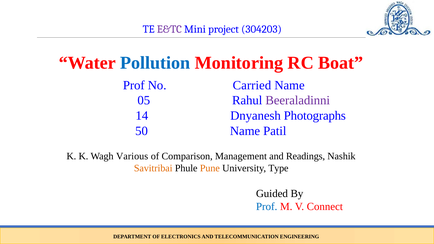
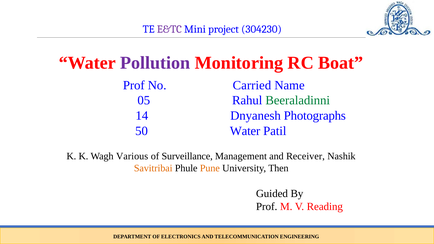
304203: 304203 -> 304230 (261, 29)
Pollution colour: blue -> purple (155, 63)
Beeraladinni colour: purple -> green (298, 101)
50 Name: Name -> Water (245, 131)
Comparison: Comparison -> Surveillance (187, 156)
Readings: Readings -> Receiver (305, 156)
Type: Type -> Then (278, 168)
Prof colour: blue -> black (267, 207)
Connect: Connect -> Reading (325, 207)
